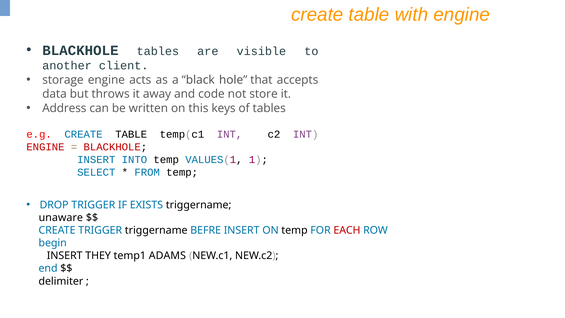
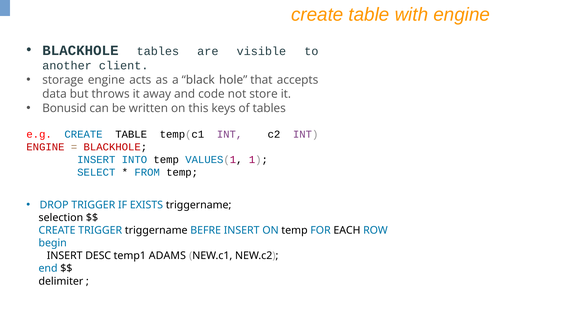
Address: Address -> Bonusid (64, 108)
unaware: unaware -> selection (61, 217)
EACH colour: red -> black (347, 230)
THEY: THEY -> DESC (98, 256)
